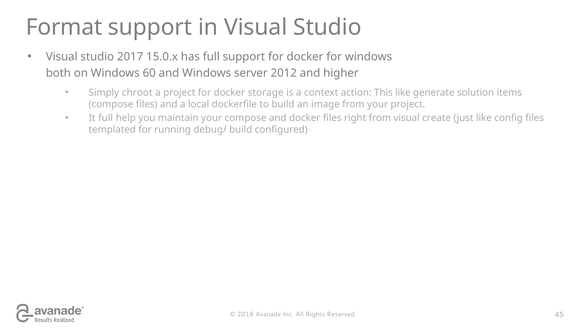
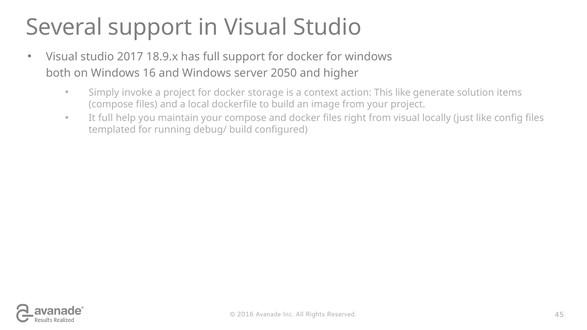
Format: Format -> Several (64, 27)
15.0.x: 15.0.x -> 18.9.x (162, 57)
60: 60 -> 16 (149, 73)
2012: 2012 -> 2050 (284, 73)
chroot: chroot -> invoke (137, 93)
create: create -> locally (437, 118)
